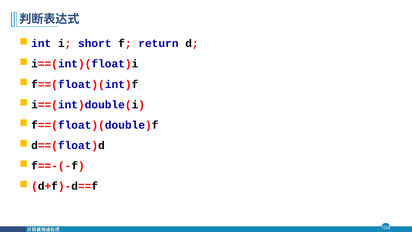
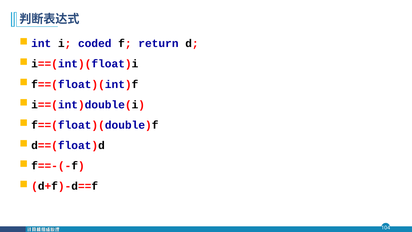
short: short -> coded (95, 44)
